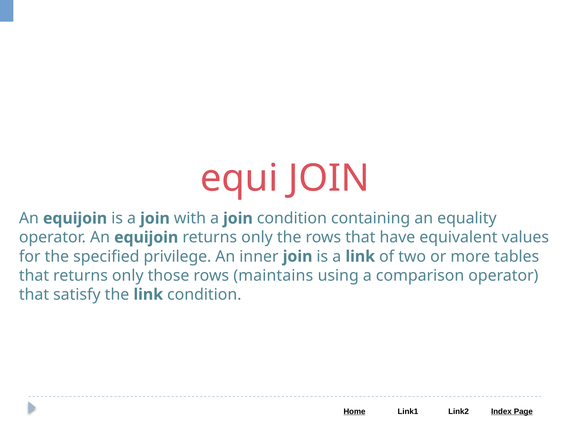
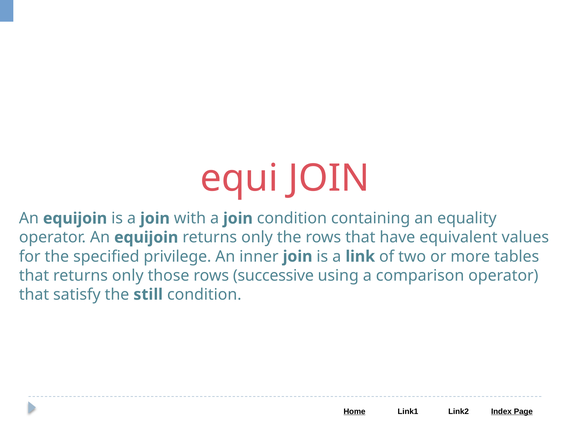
maintains: maintains -> successive (273, 275)
the link: link -> still (148, 294)
